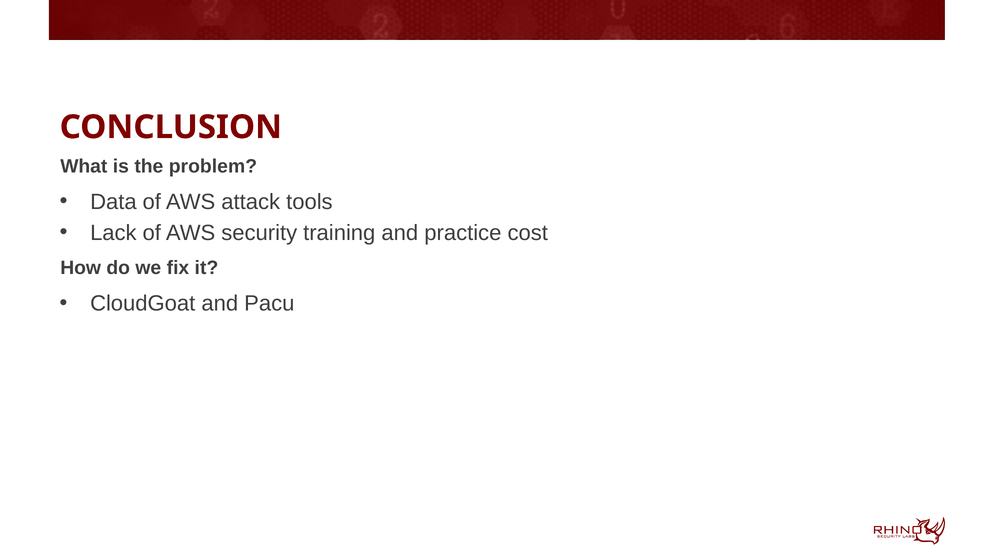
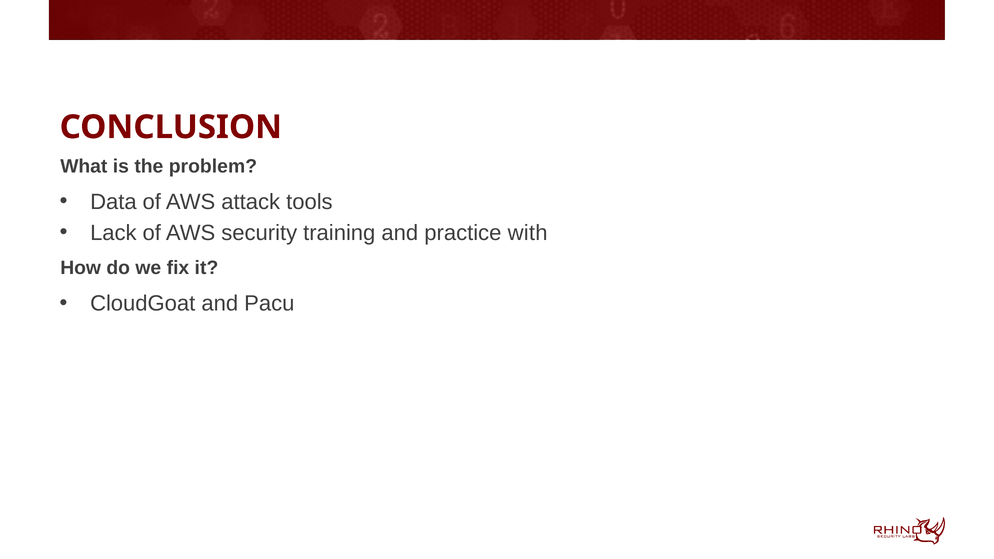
cost: cost -> with (528, 233)
